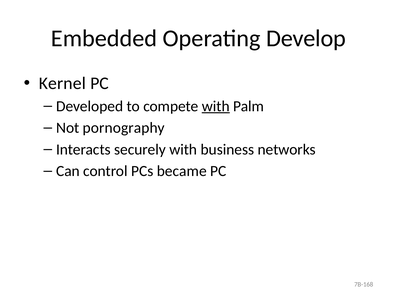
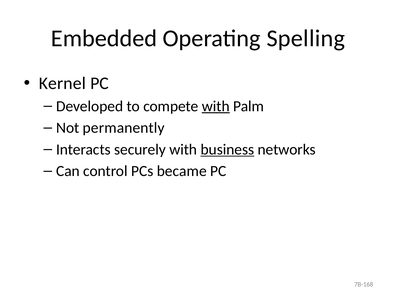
Develop: Develop -> Spelling (306, 38)
pornography: pornography -> permanently (124, 128)
business underline: none -> present (227, 149)
